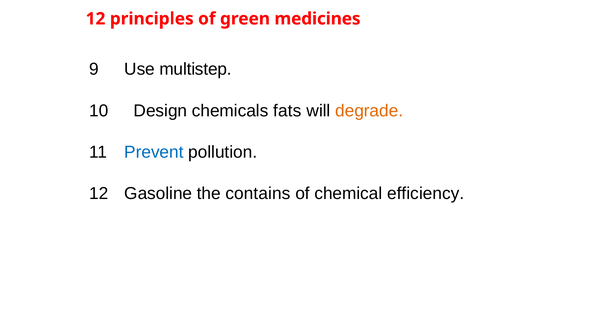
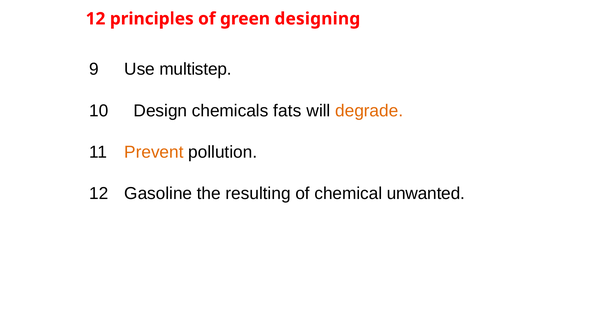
medicines: medicines -> designing (317, 19)
Prevent colour: blue -> orange (154, 152)
contains: contains -> resulting (258, 193)
efficiency: efficiency -> unwanted (426, 193)
